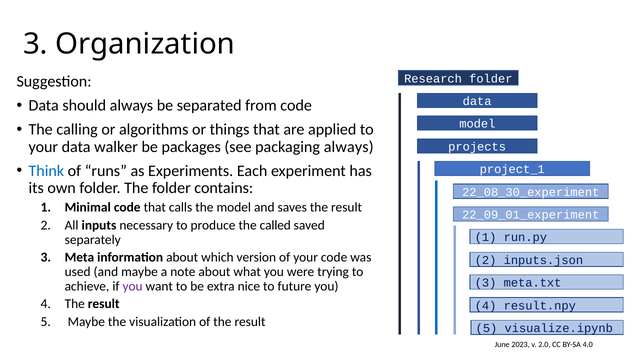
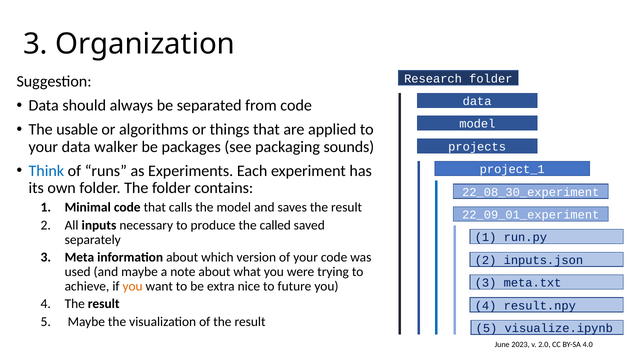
calling: calling -> usable (77, 130)
packaging always: always -> sounds (349, 147)
you colour: purple -> orange (133, 286)
